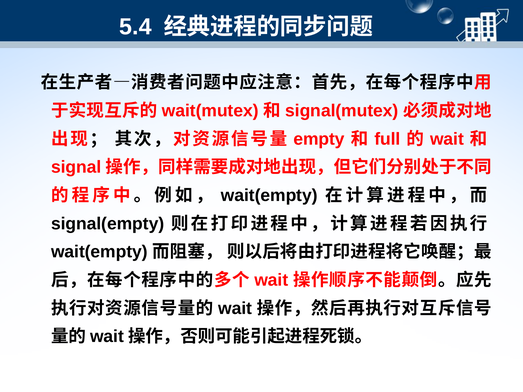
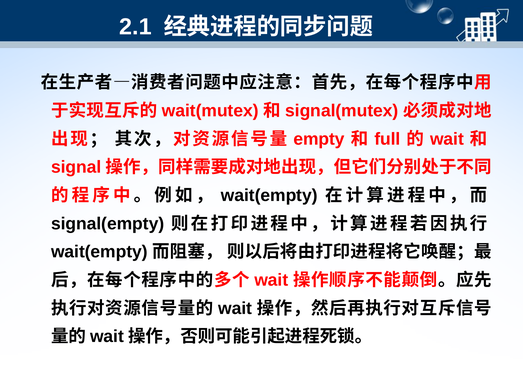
5.4: 5.4 -> 2.1 (135, 27)
